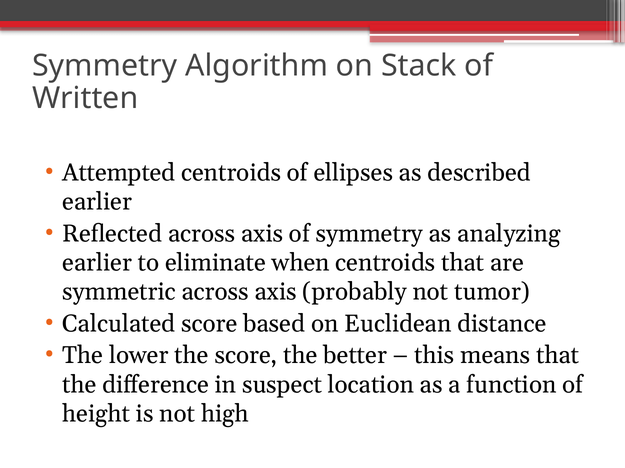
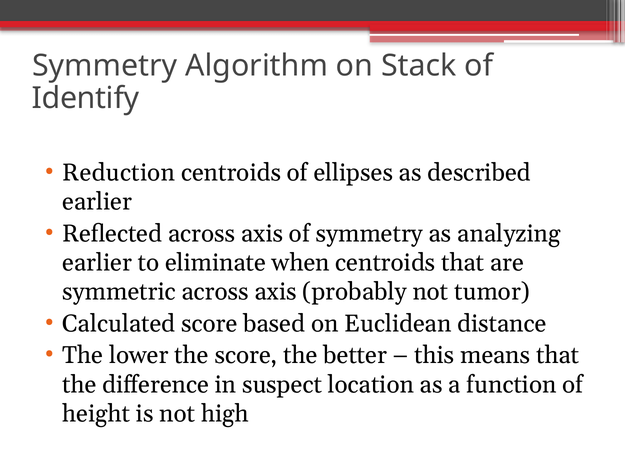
Written: Written -> Identify (85, 98)
Attempted: Attempted -> Reduction (119, 173)
